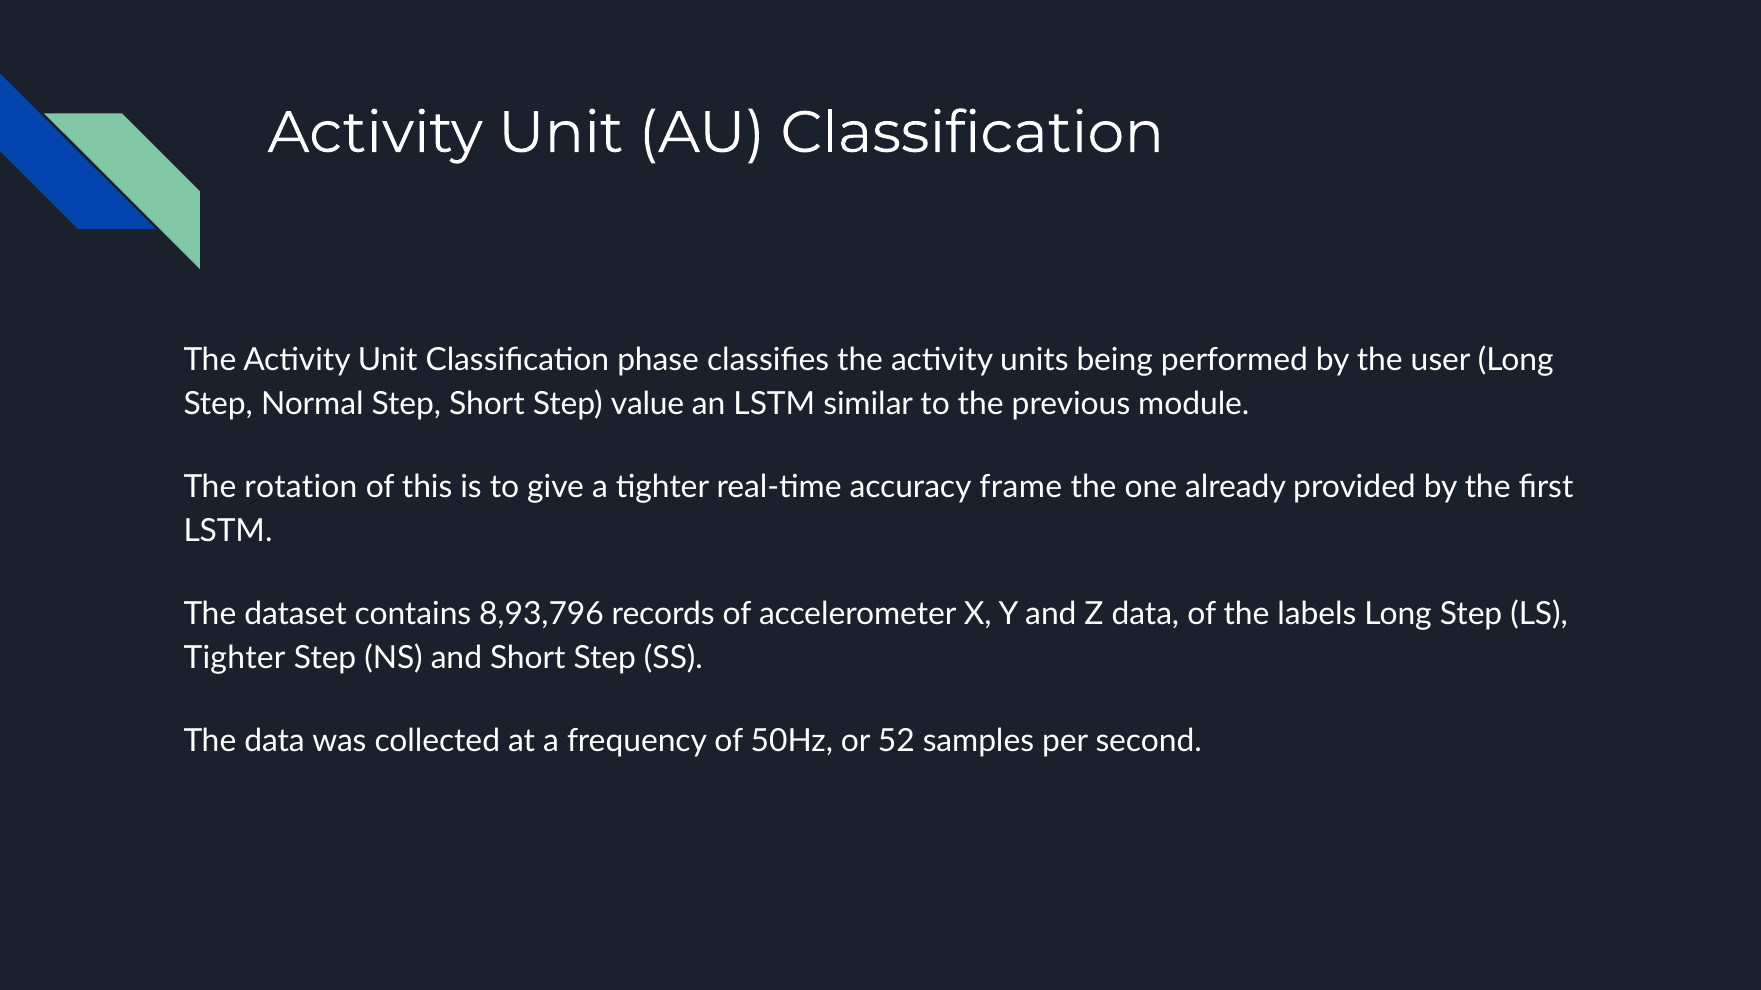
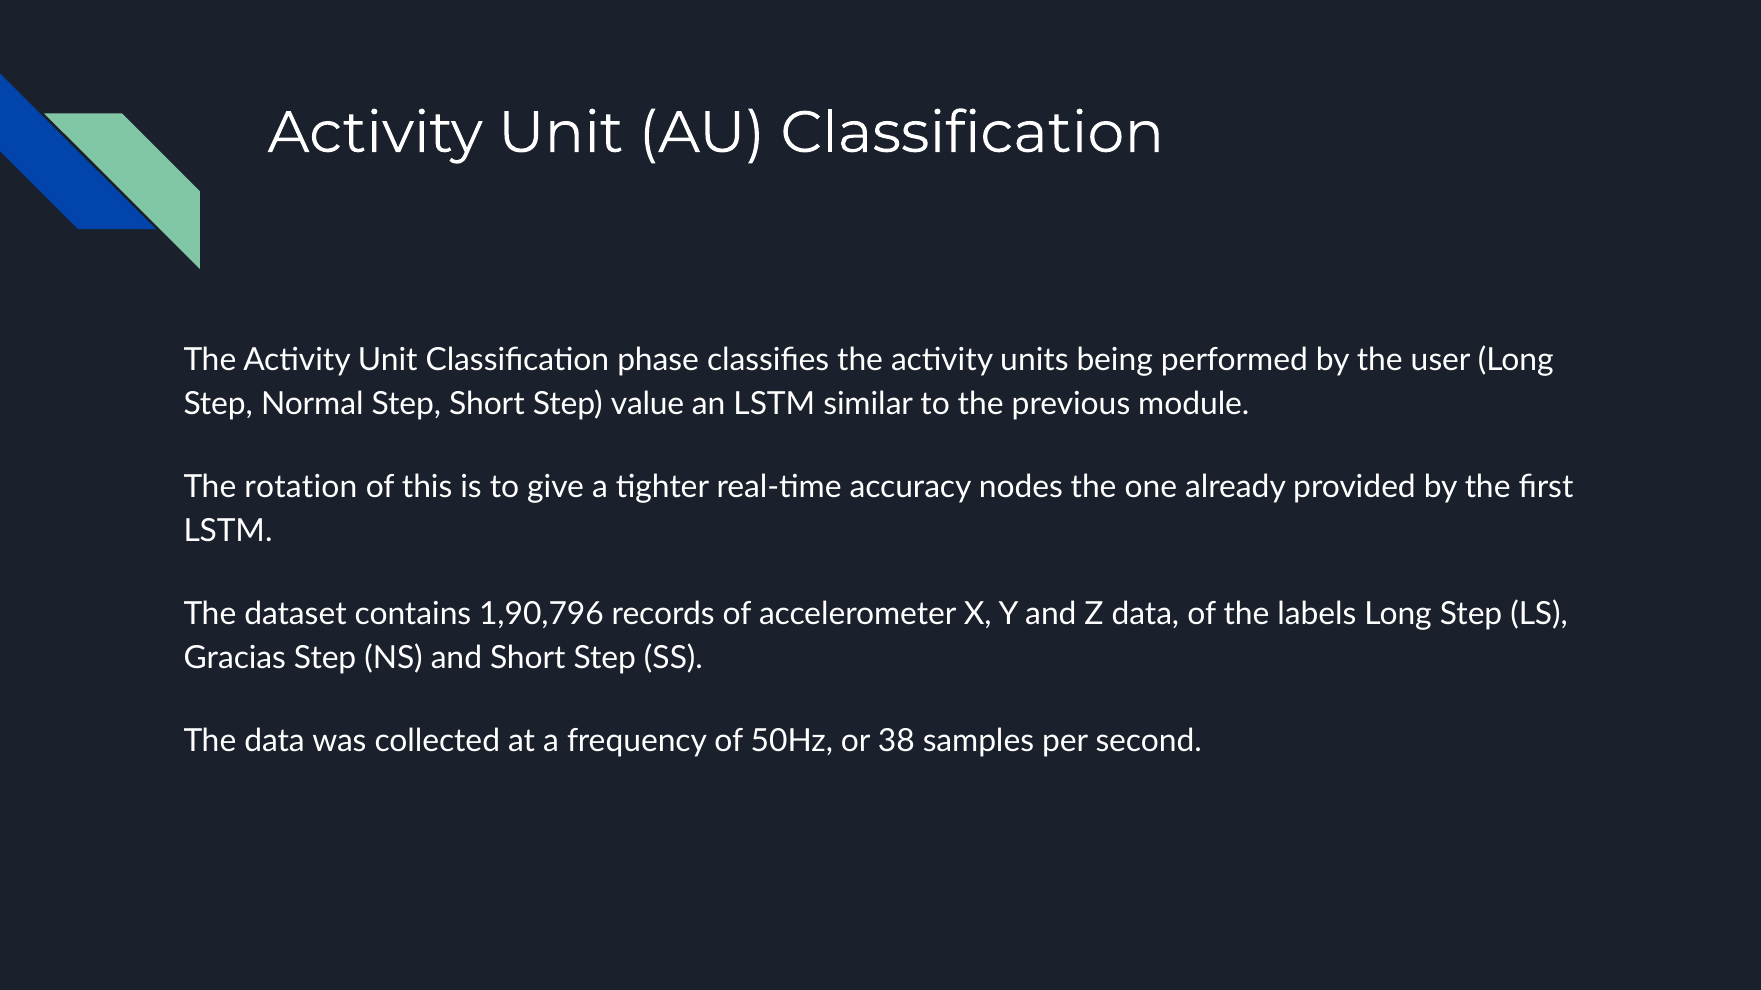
frame: frame -> nodes (1021, 487)
8,93,796: 8,93,796 -> 1,90,796 (541, 614)
Tighter: Tighter -> Gracias (235, 658)
52: 52 -> 38 (896, 741)
